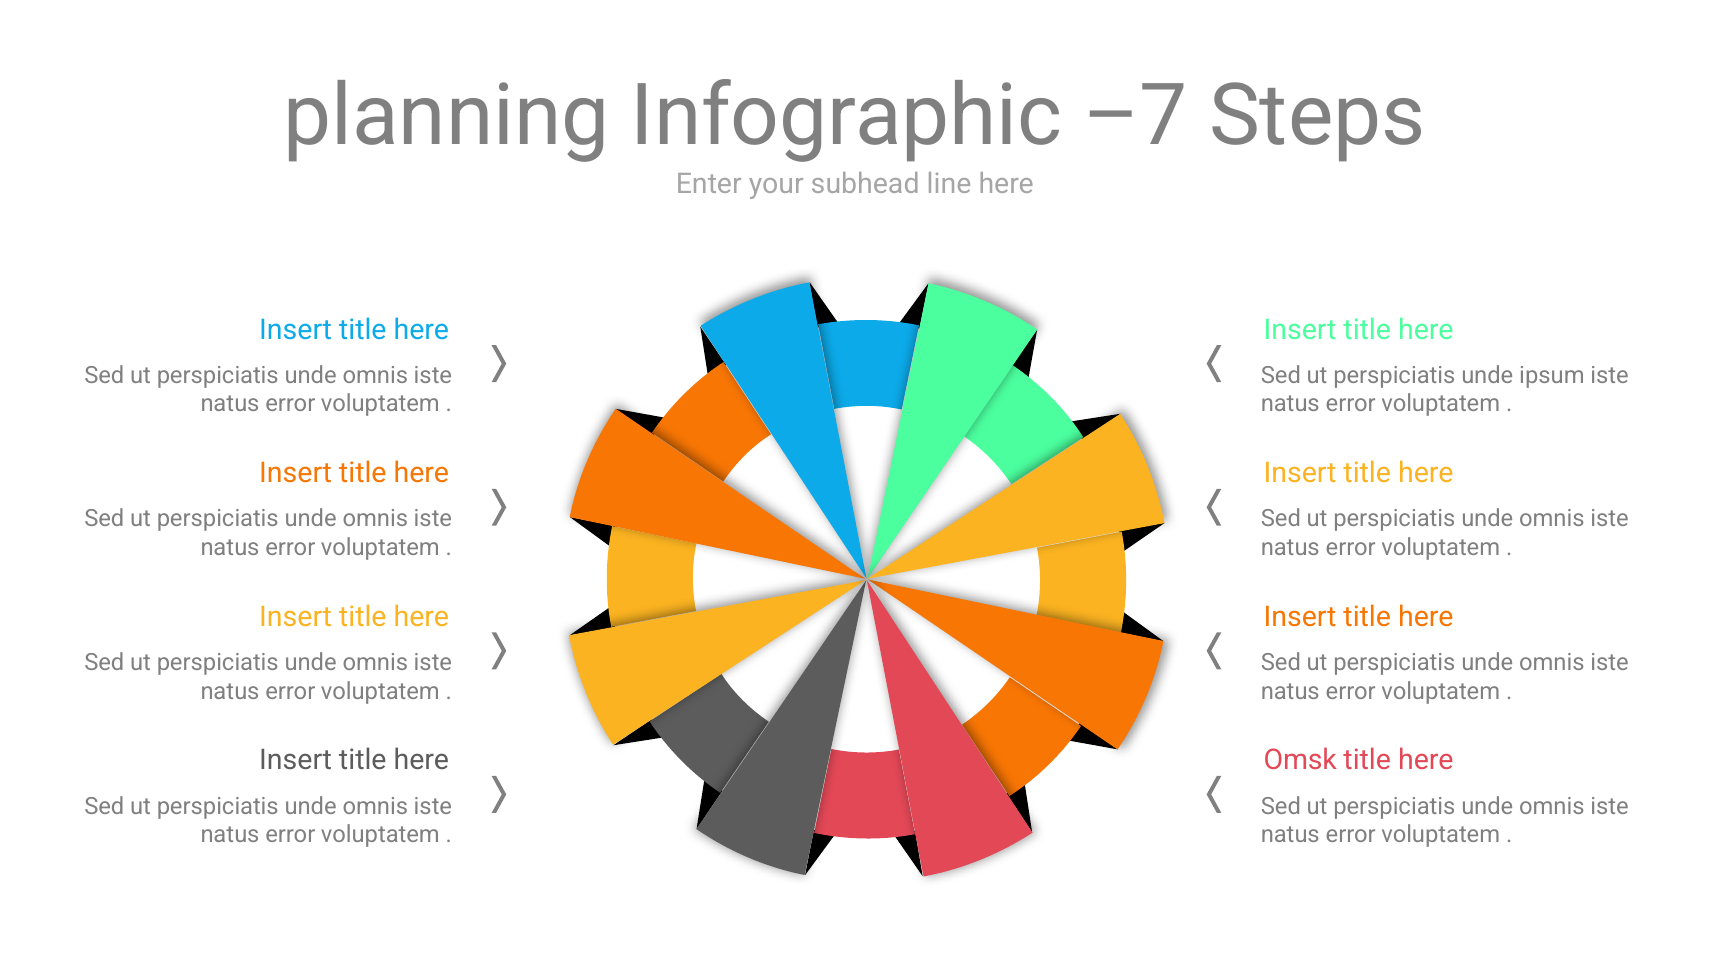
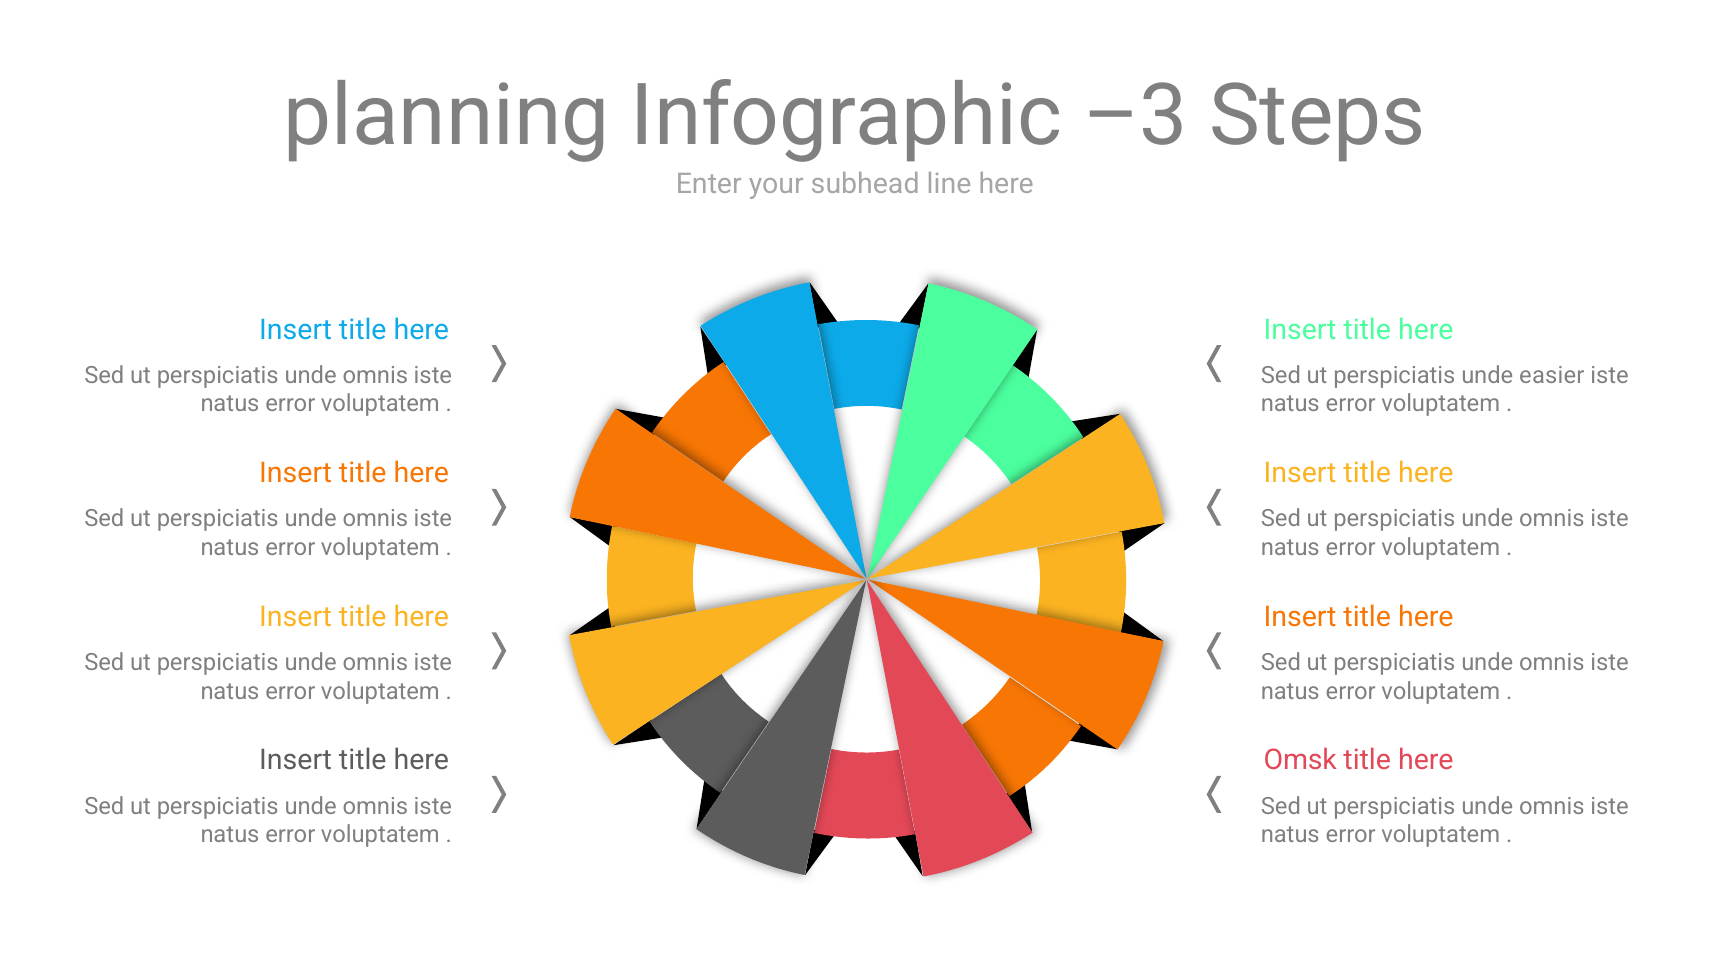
–7: –7 -> –3 (1136, 116)
ipsum: ipsum -> easier (1552, 376)
